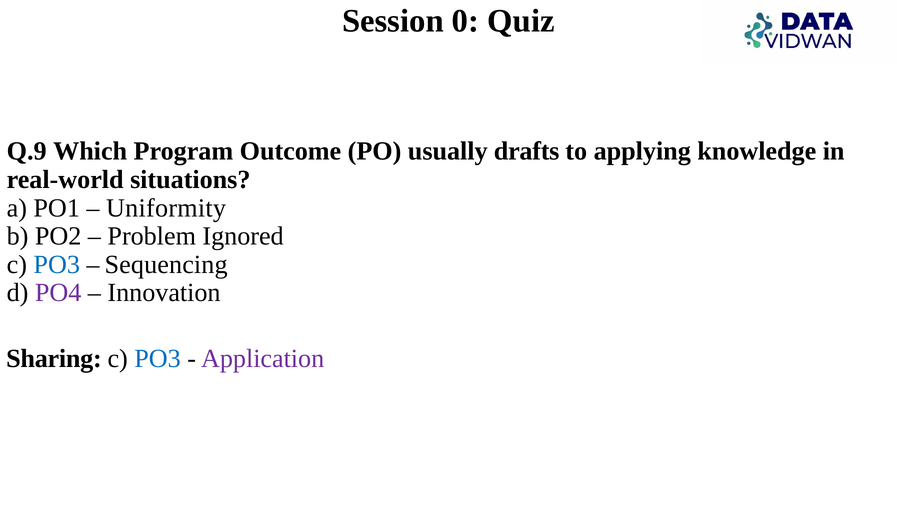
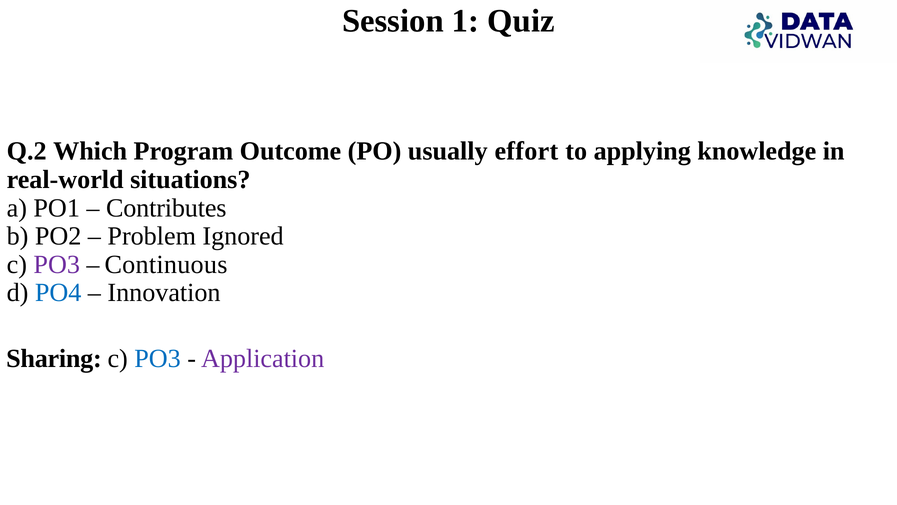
0: 0 -> 1 (466, 21)
Q.9: Q.9 -> Q.2 (27, 151)
drafts: drafts -> effort (526, 151)
Uniformity: Uniformity -> Contributes (166, 208)
PO3 colour: blue -> purple (57, 264)
Sequencing: Sequencing -> Continuous (166, 264)
PO4 colour: purple -> blue (58, 292)
